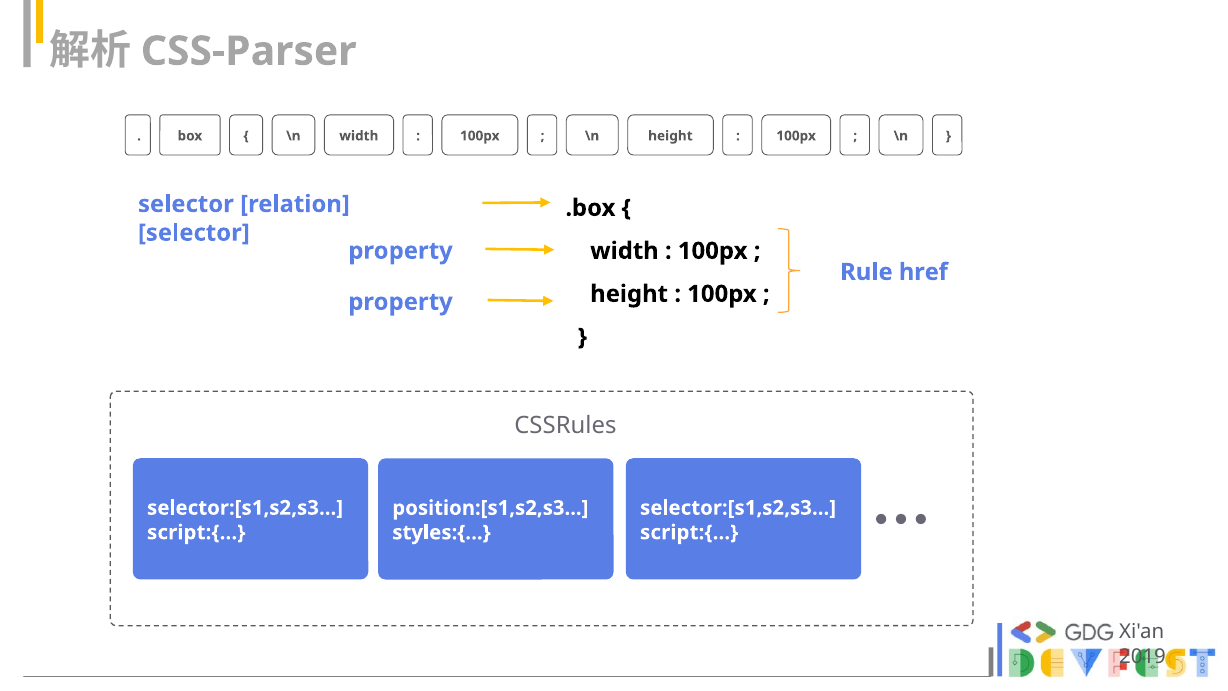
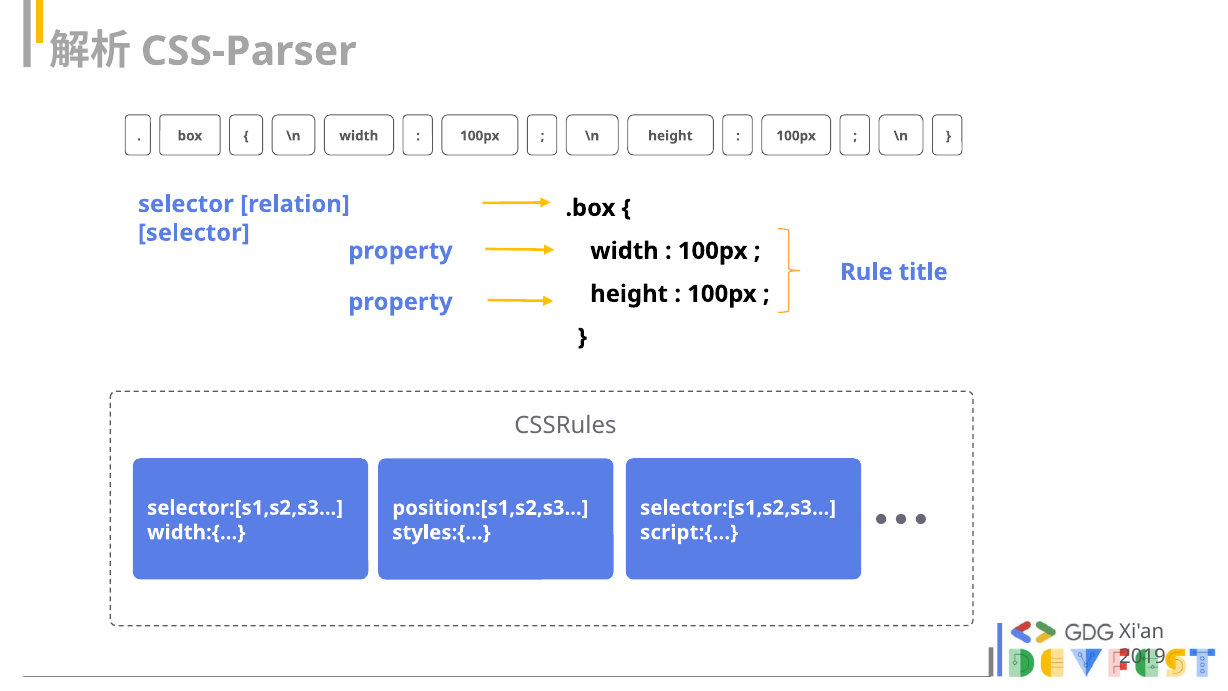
href: href -> title (923, 272)
script:{: script:{ -> width:{ (196, 532)
